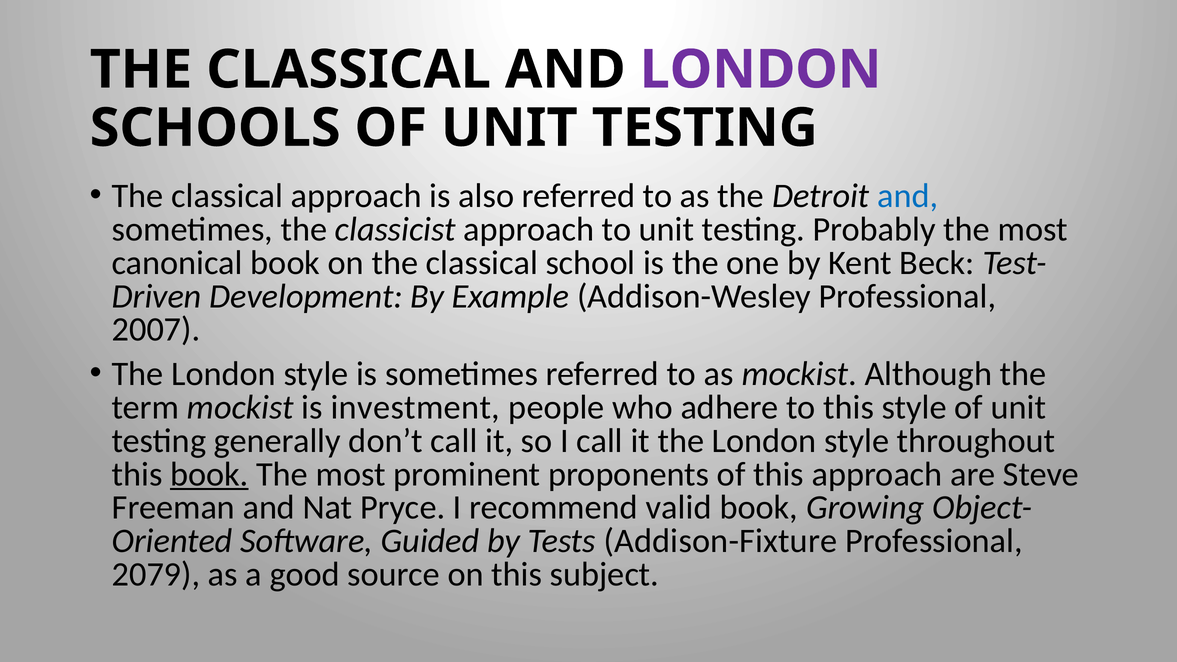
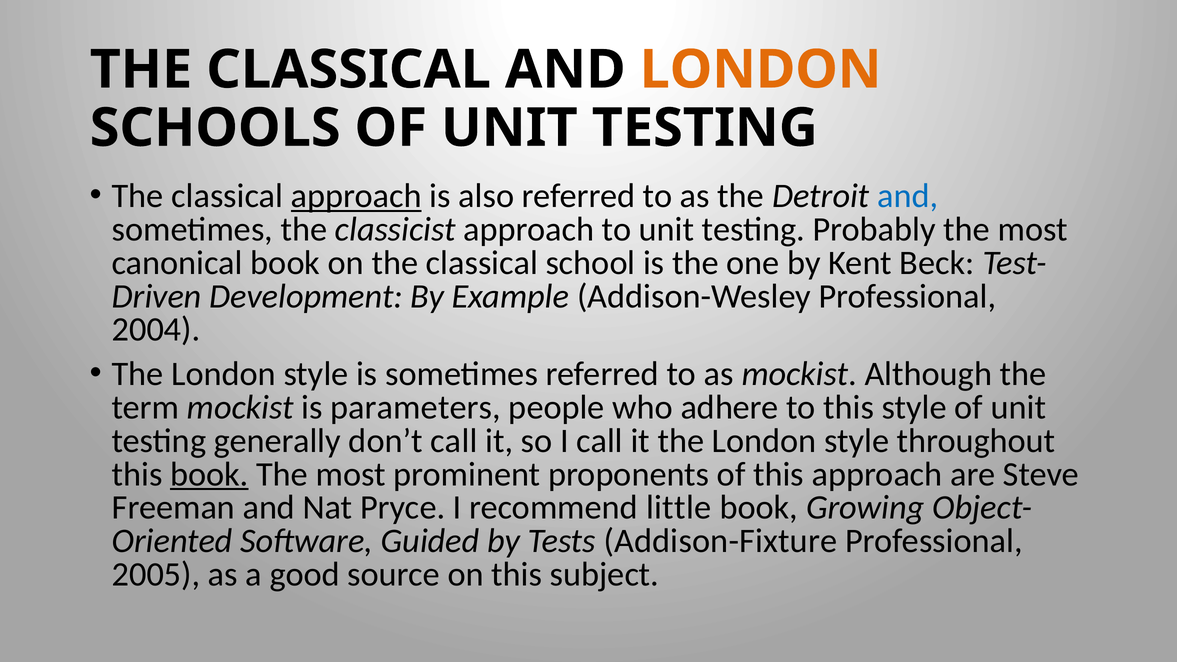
LONDON colour: purple -> orange (761, 70)
approach underline: none -> present (356, 196)
2007: 2007 -> 2004 (156, 330)
investment: investment -> parameters (416, 407)
valid: valid -> little (679, 508)
2079: 2079 -> 2005 (156, 574)
